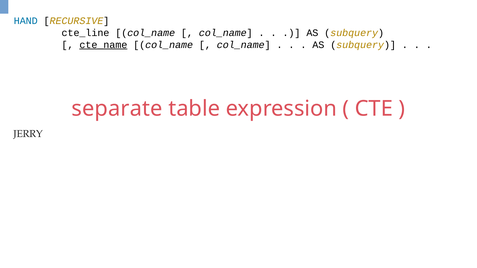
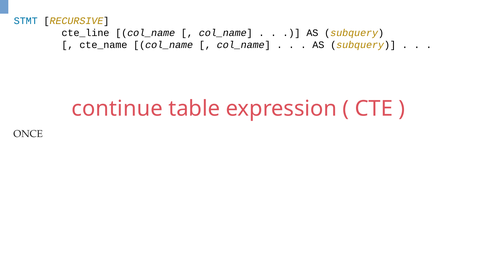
HAND: HAND -> STMT (26, 21)
cte_name underline: present -> none (103, 45)
separate: separate -> continue (117, 109)
JERRY: JERRY -> ONCE (28, 134)
